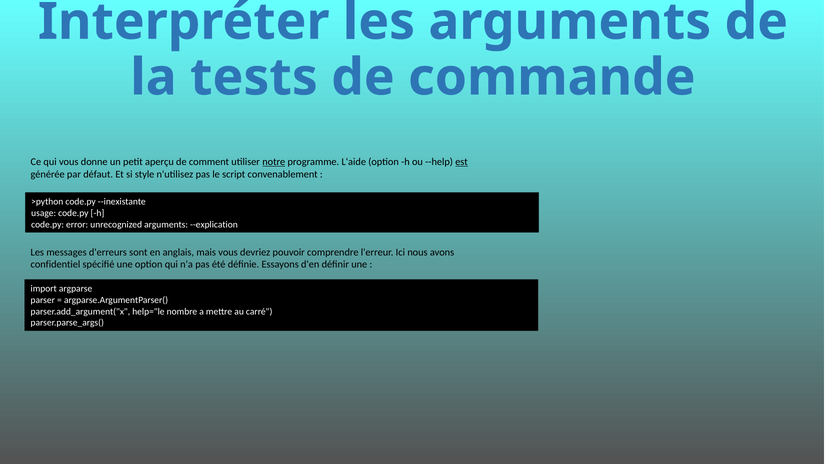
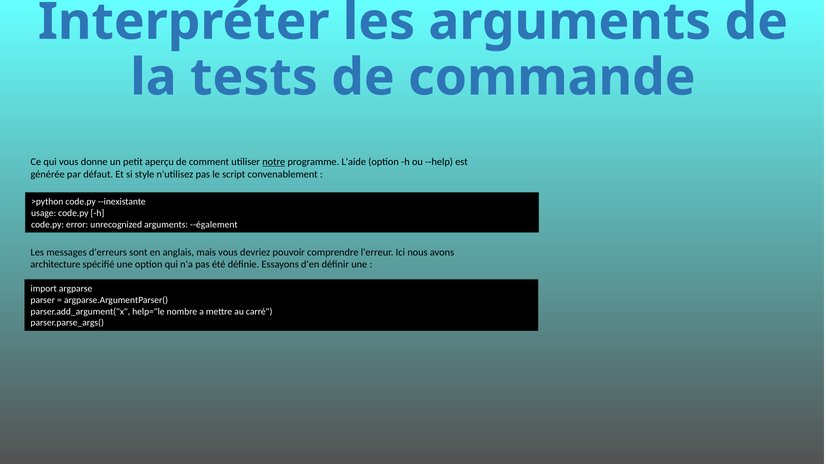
est underline: present -> none (462, 162)
--explication: --explication -> --également (214, 225)
confidentiel: confidentiel -> architecture (55, 265)
